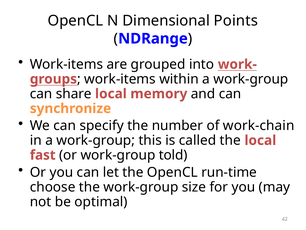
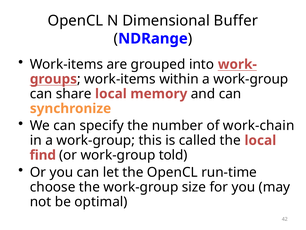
Points: Points -> Buffer (236, 21)
fast: fast -> find (43, 155)
